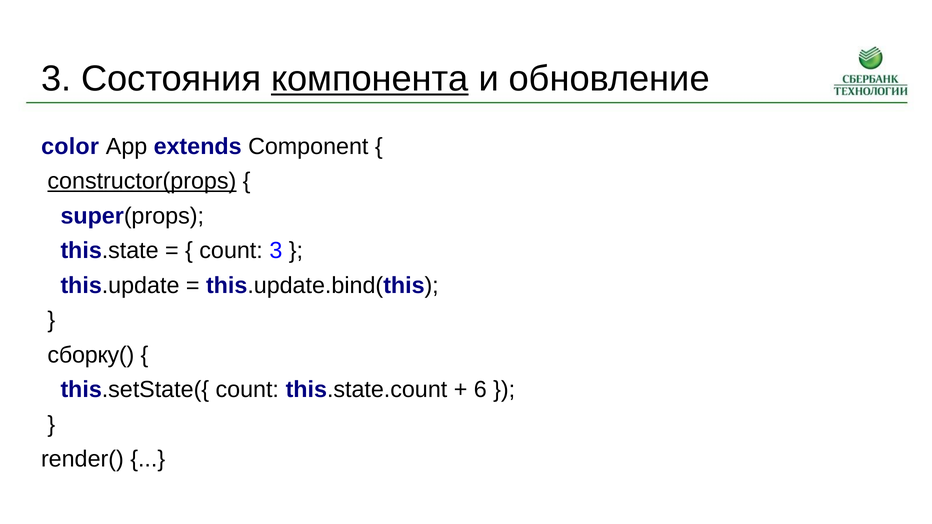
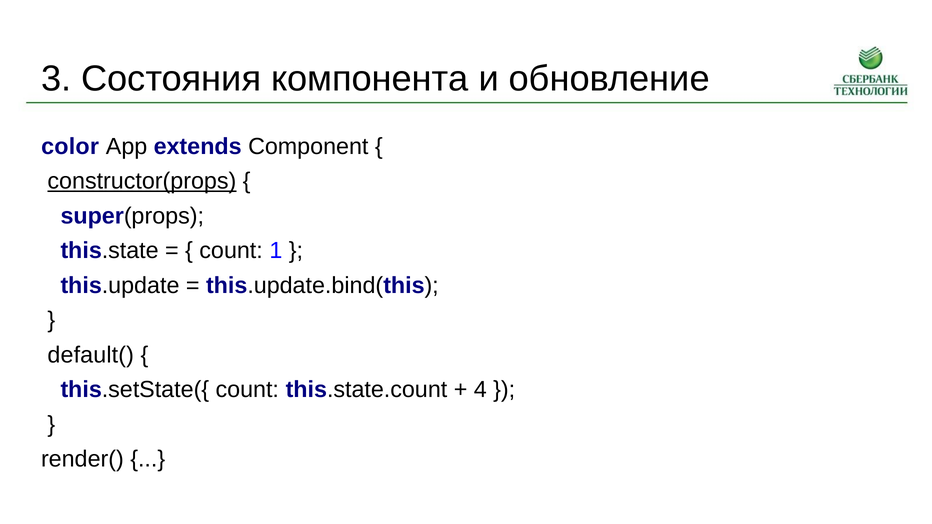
компонента underline: present -> none (370, 79)
count 3: 3 -> 1 (276, 251)
сборку(: сборку( -> default( (91, 355)
6: 6 -> 4 (480, 390)
